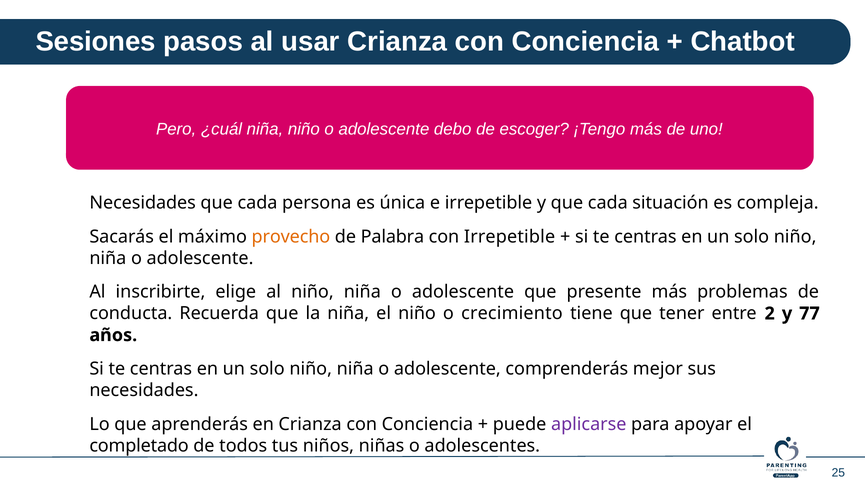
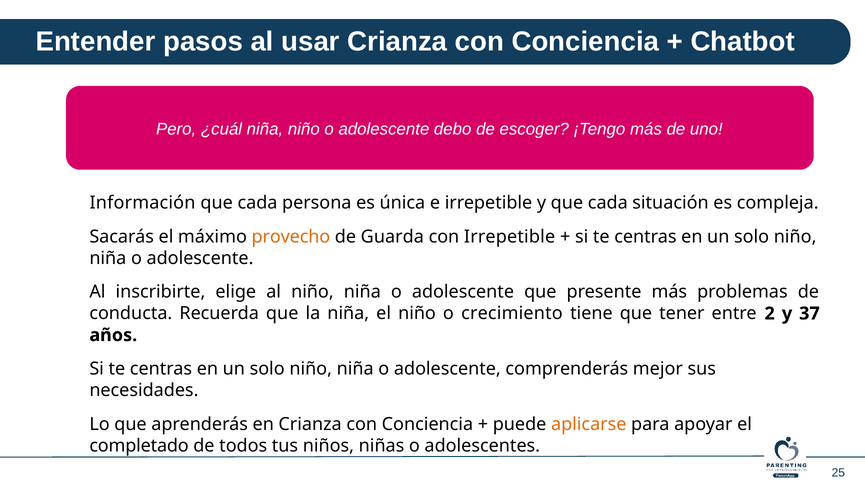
Sesiones: Sesiones -> Entender (96, 42)
Necesidades: Necesidades -> Información (143, 203)
Palabra: Palabra -> Guarda (392, 236)
77: 77 -> 37 (809, 313)
aplicarse colour: purple -> orange (589, 424)
